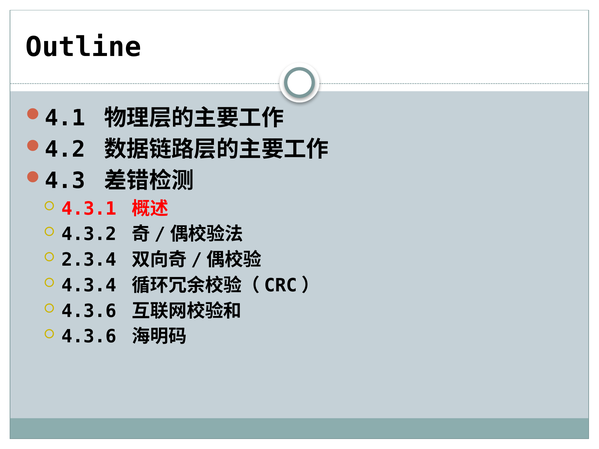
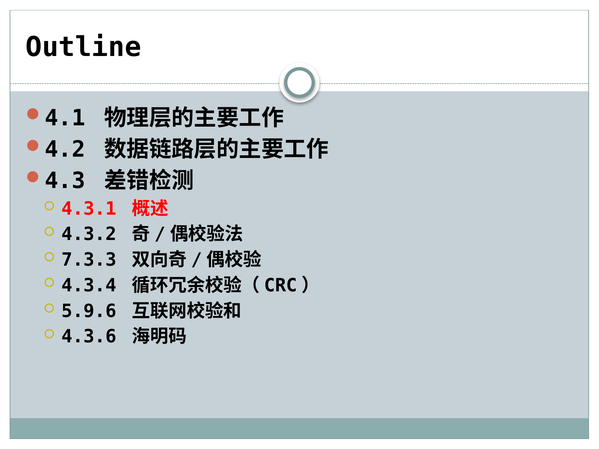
2.3.4: 2.3.4 -> 7.3.3 (89, 260)
4.3.6: 4.3.6 -> 5.9.6 (89, 311)
